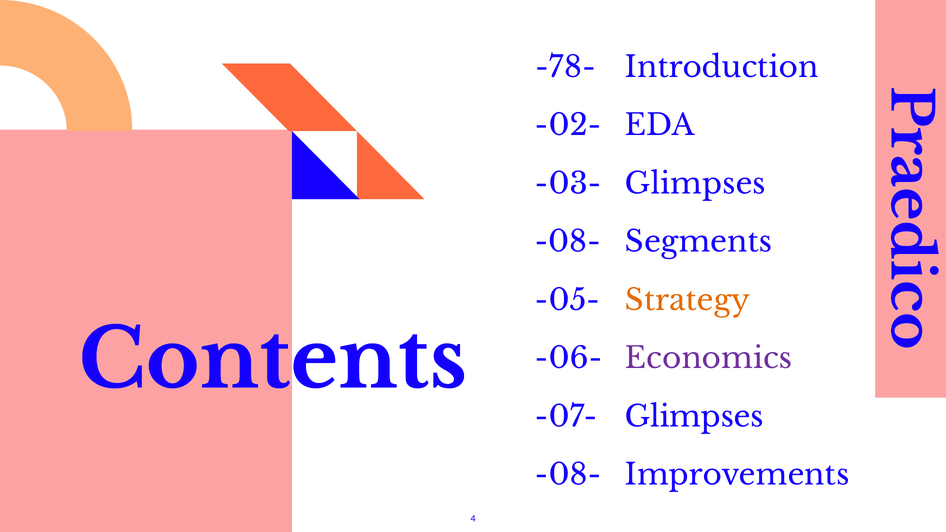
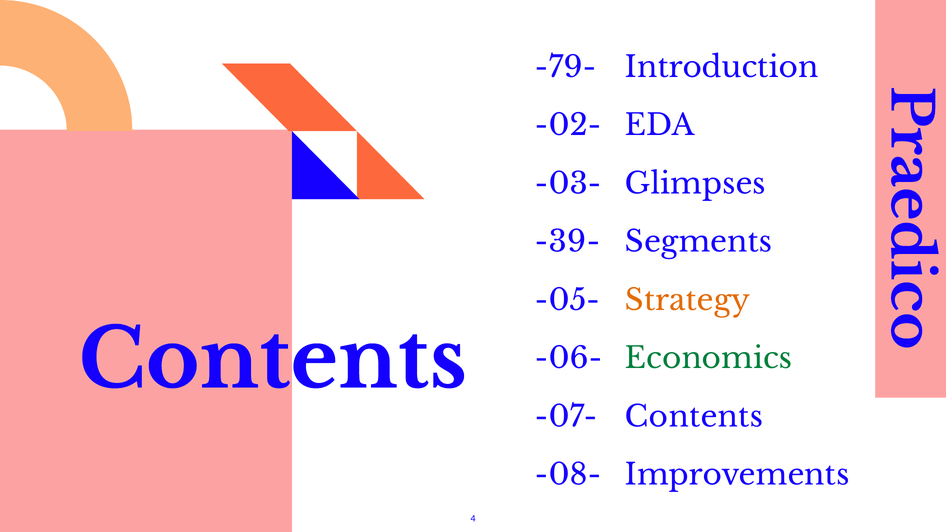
-78-: -78- -> -79- (566, 67)
-08-: -08- -> -39- (568, 242)
Economics colour: purple -> green (709, 359)
-07- Glimpses: Glimpses -> Contents (694, 417)
